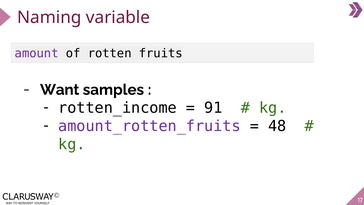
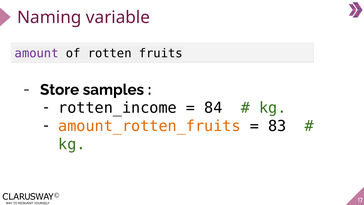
Want: Want -> Store (60, 90)
91: 91 -> 84 (213, 108)
amount_rotten_fruits colour: purple -> orange (149, 126)
48: 48 -> 83 (277, 126)
